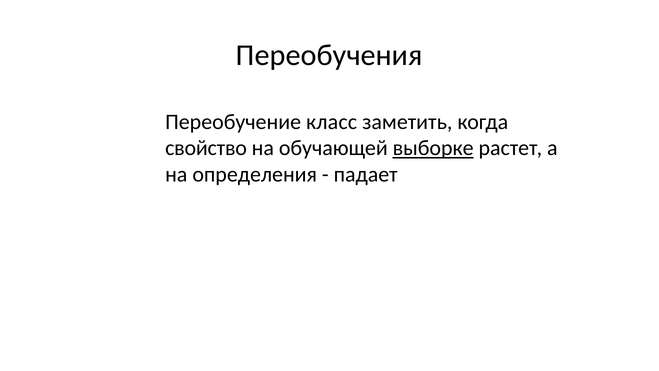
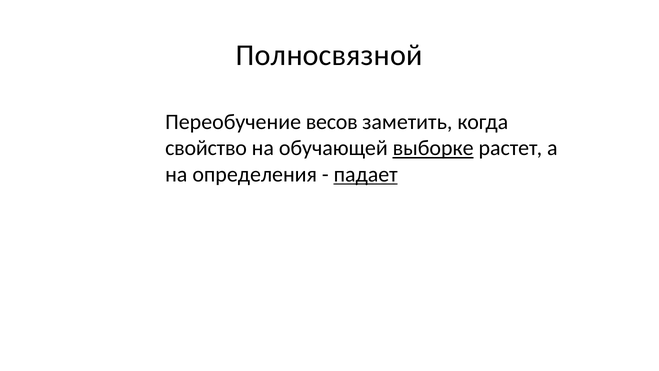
Переобучения: Переобучения -> Полносвязной (329, 55)
класс: класс -> весов (332, 122)
падает underline: none -> present (366, 174)
